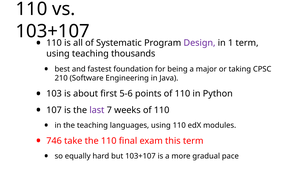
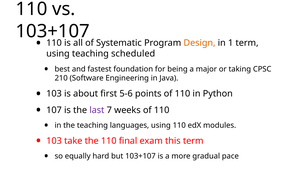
Design colour: purple -> orange (199, 43)
thousands: thousands -> scheduled (133, 54)
746: 746 -> 103 (54, 141)
